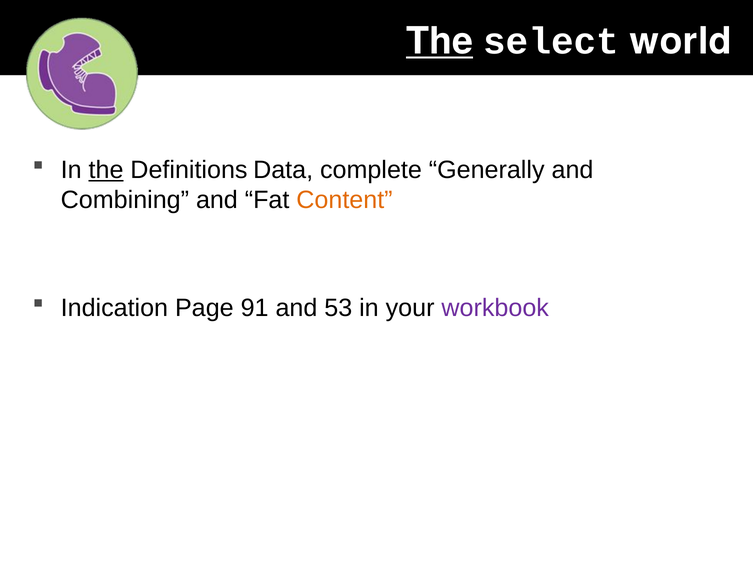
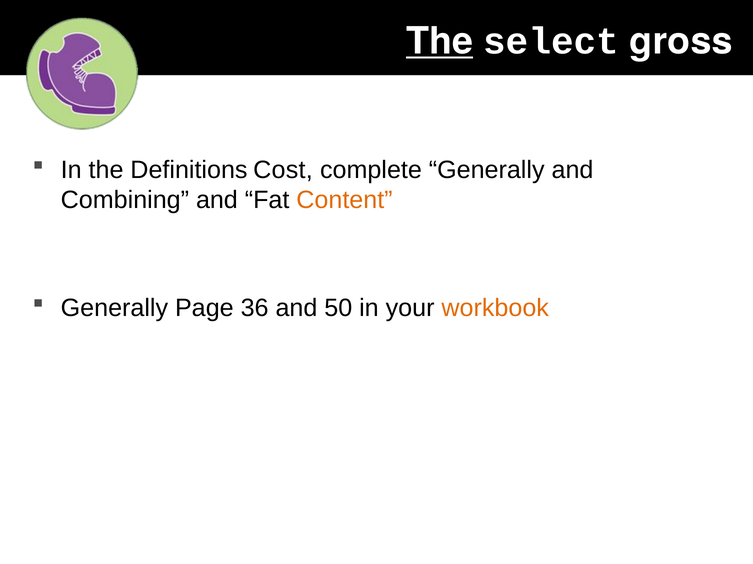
world: world -> gross (681, 41)
the underline: present -> none (106, 170)
Data: Data -> Cost (283, 170)
Indication: Indication -> Generally (114, 308)
91: 91 -> 36 (255, 308)
53: 53 -> 50 (338, 308)
workbook colour: purple -> orange (495, 308)
